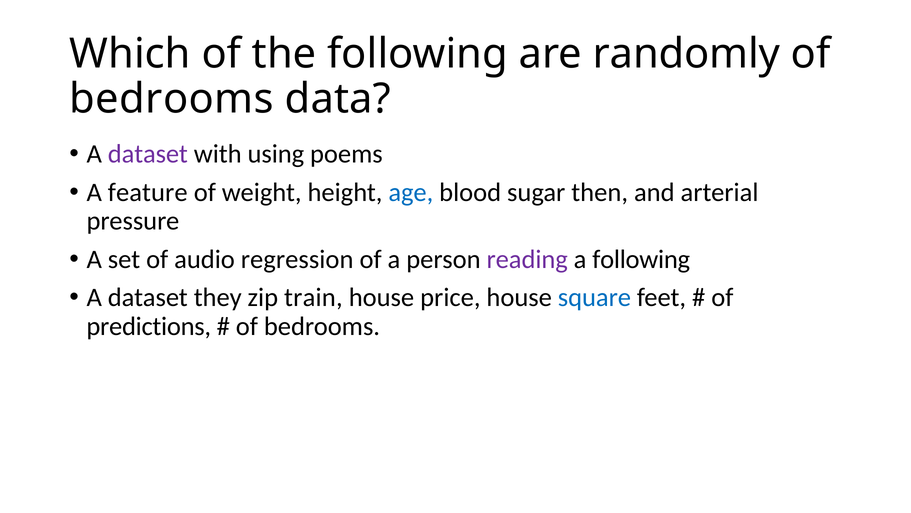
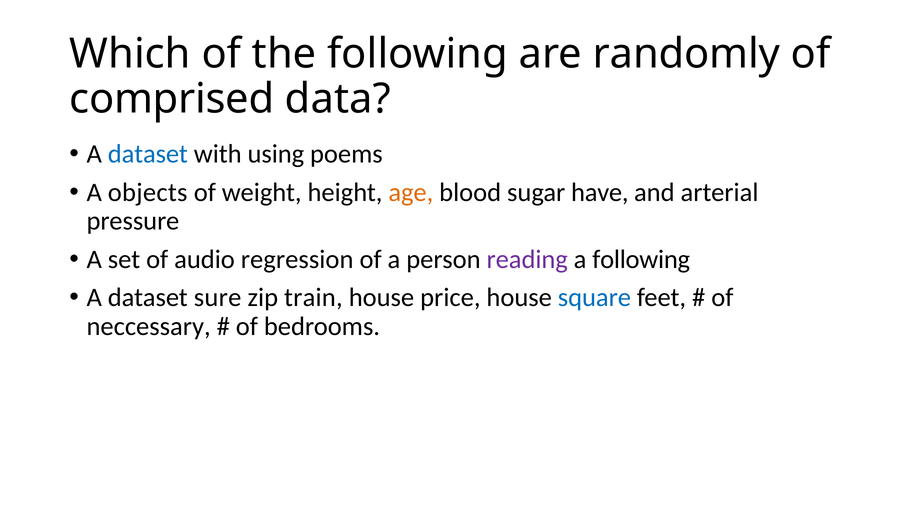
bedrooms: bedrooms -> comprised (172, 99)
dataset colour: purple -> blue (148, 154)
feature: feature -> objects (148, 192)
age colour: blue -> orange (411, 192)
then: then -> have (600, 192)
they: they -> sure (218, 297)
predictions: predictions -> neccessary (149, 326)
